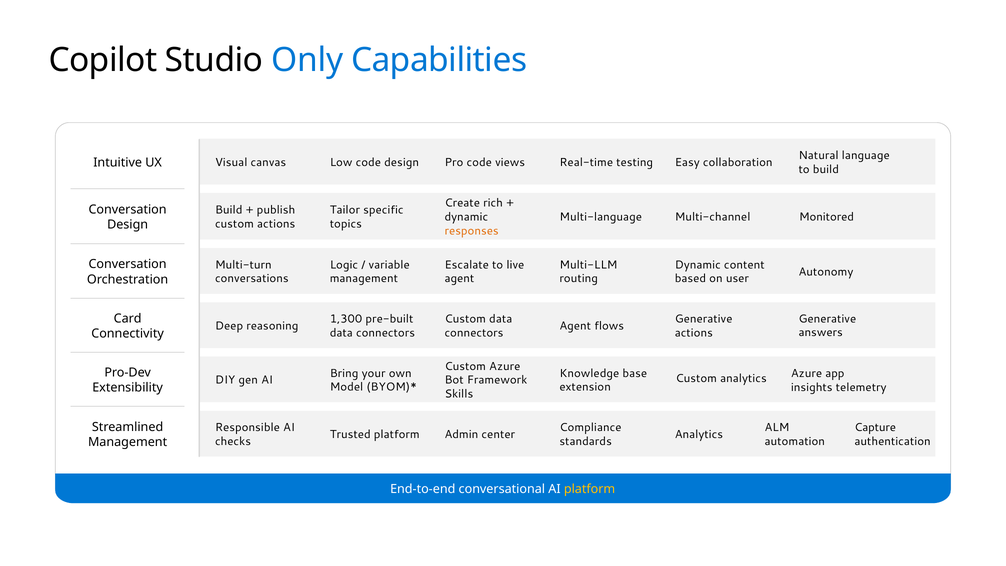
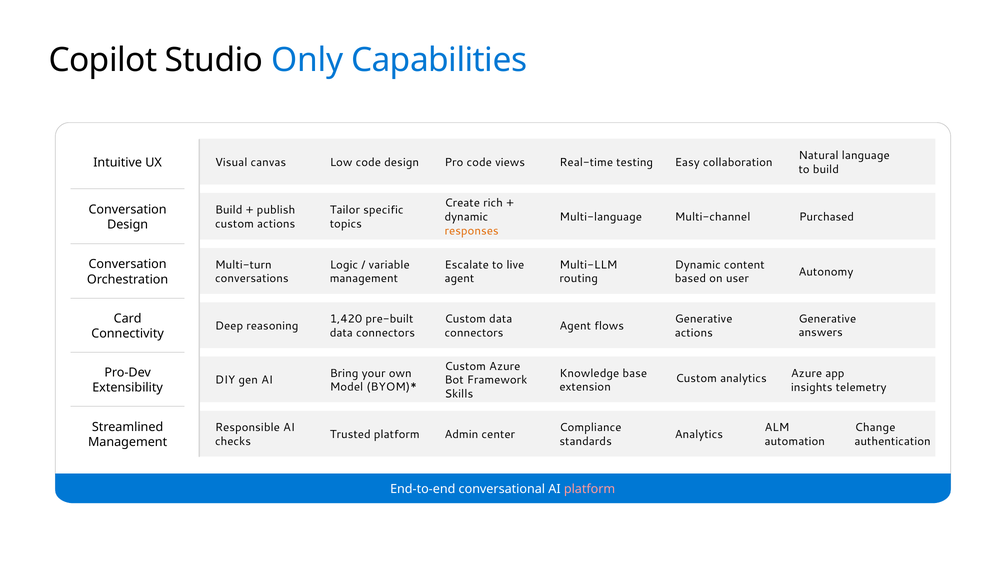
Monitored: Monitored -> Purchased (827, 217)
1,300: 1,300 -> 1,420 (346, 319)
Capture: Capture -> Change (875, 427)
platform colour: yellow -> pink (590, 489)
